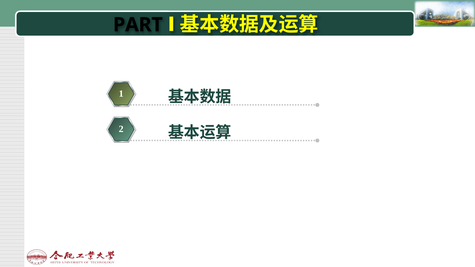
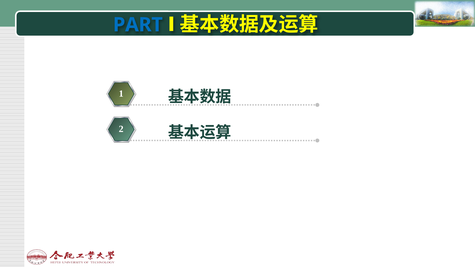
PART colour: black -> blue (138, 25)
